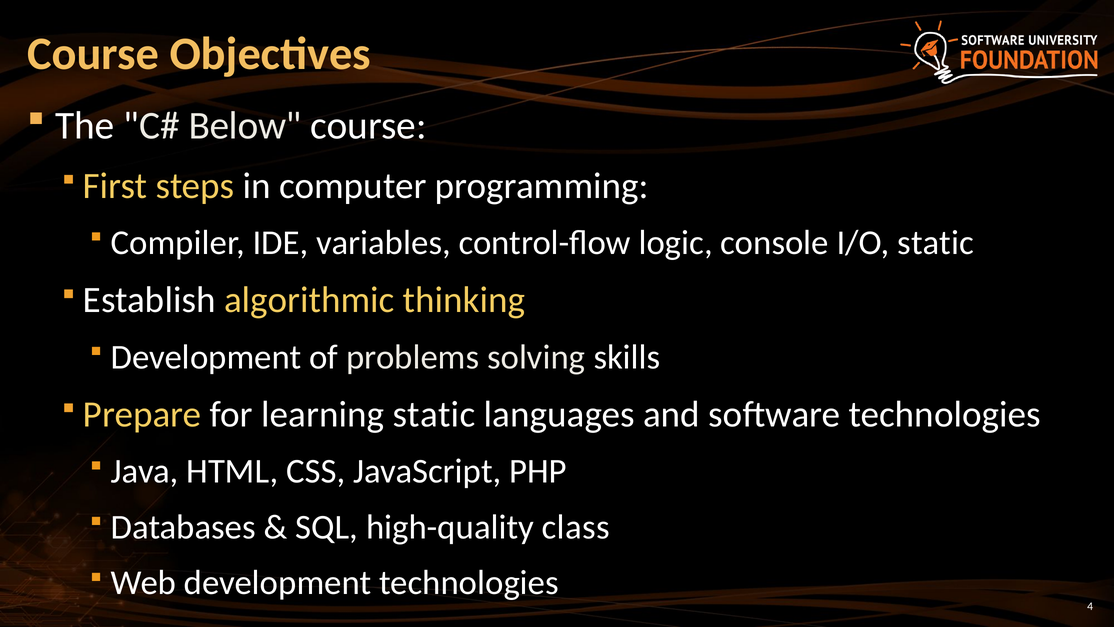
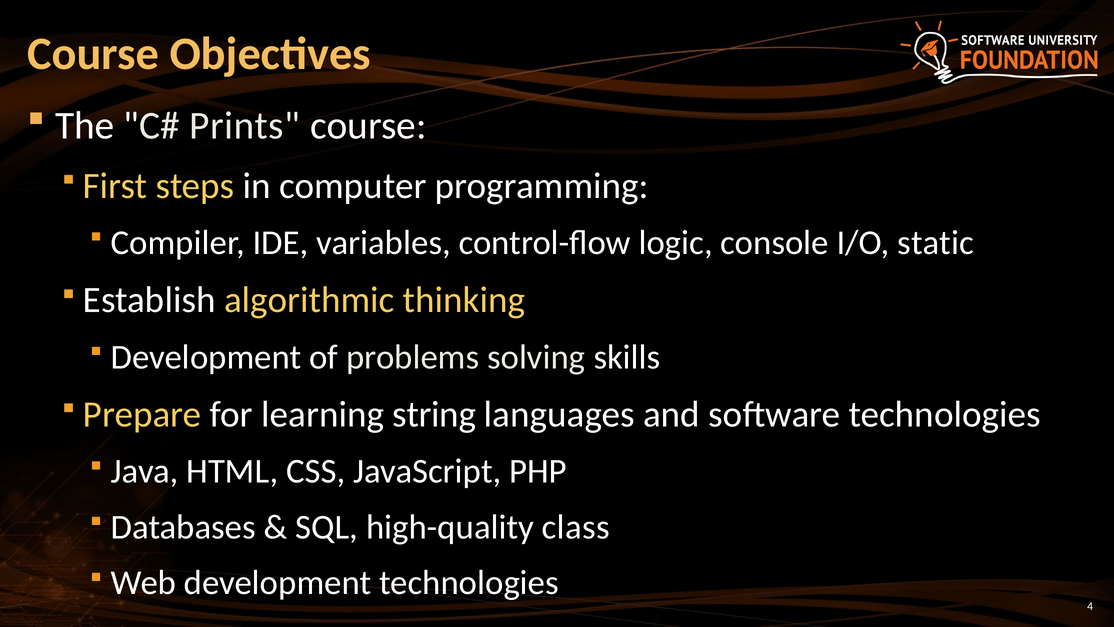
Below: Below -> Prints (245, 126)
learning static: static -> string (434, 414)
